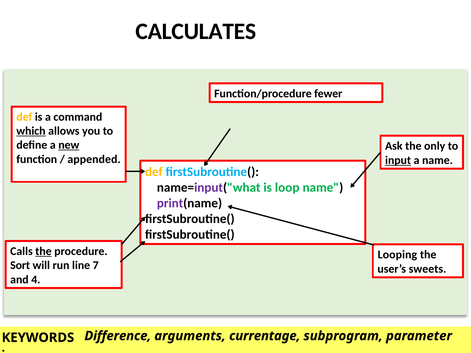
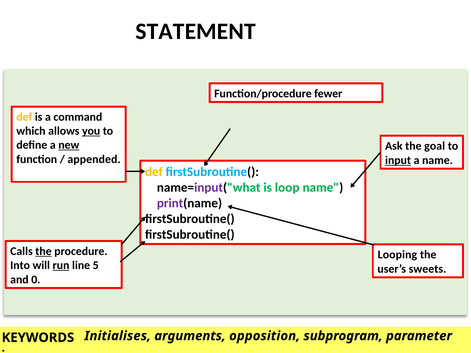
CALCULATES: CALCULATES -> STATEMENT (196, 32)
which underline: present -> none (31, 131)
you underline: none -> present (91, 131)
only: only -> goal (435, 146)
Sort: Sort -> Into (20, 266)
run underline: none -> present (61, 266)
7: 7 -> 5 (96, 266)
4: 4 -> 0 (36, 280)
Difference: Difference -> Initialises (118, 336)
currentage: currentage -> opposition (265, 336)
